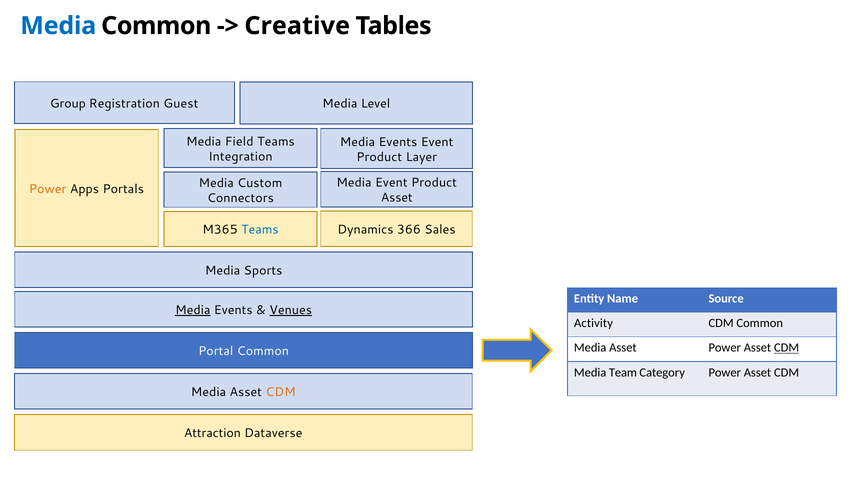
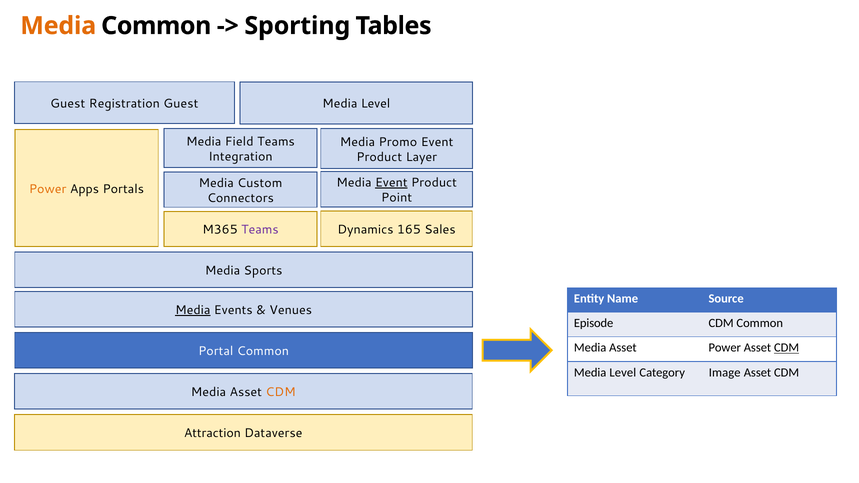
Media colour: blue -> orange (58, 26)
Creative: Creative -> Sporting (297, 26)
Group: Group -> Guest (68, 104)
Events: Events -> Promo (398, 142)
Event underline: none -> present (391, 183)
Asset: Asset -> Point (397, 198)
366: 366 -> 165 (409, 230)
Teams colour: blue -> purple (260, 230)
Venues underline: present -> none (291, 310)
Activity: Activity -> Episode (594, 323)
Team: Team -> Level (623, 373)
Category Power: Power -> Image (725, 373)
